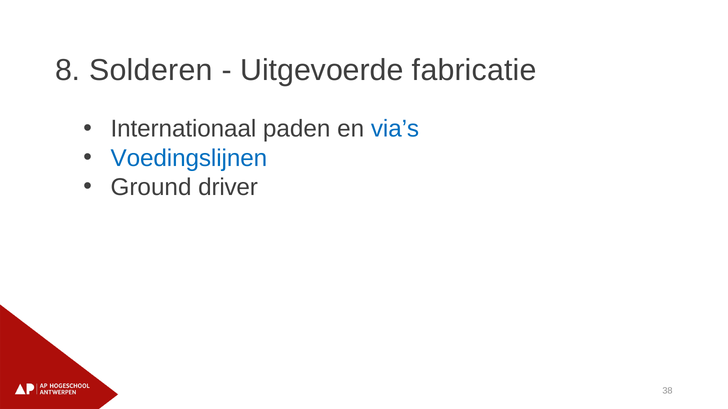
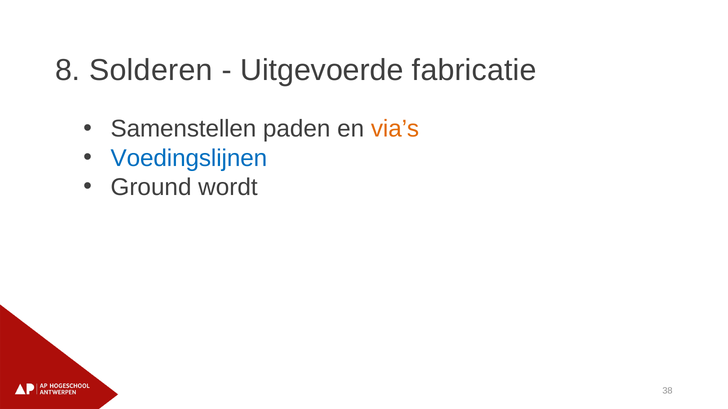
Internationaal: Internationaal -> Samenstellen (183, 129)
via’s colour: blue -> orange (395, 129)
driver: driver -> wordt (228, 187)
